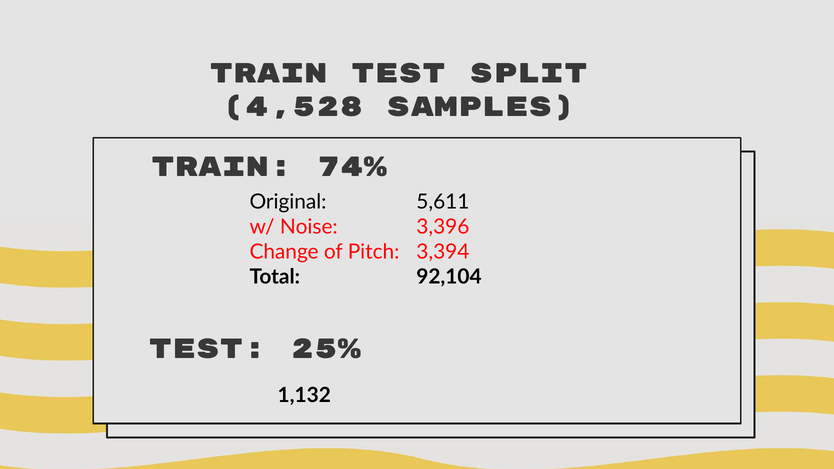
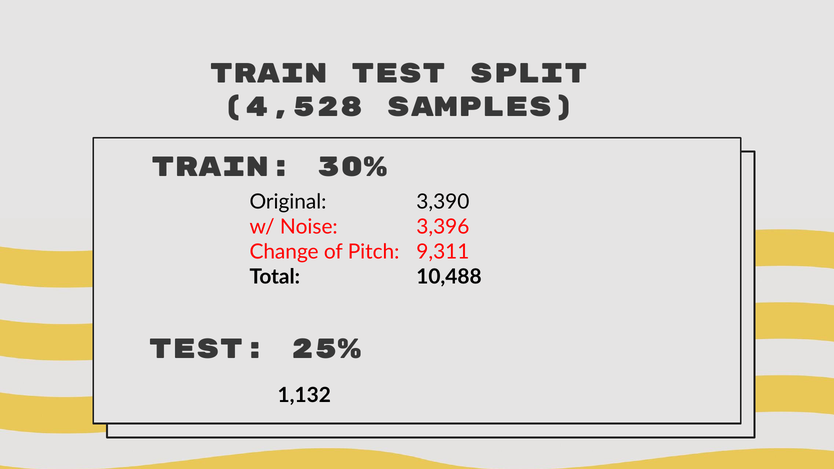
74%: 74% -> 30% (352, 167)
5,611: 5,611 -> 3,390 (443, 202)
3,394: 3,394 -> 9,311 (443, 252)
92,104: 92,104 -> 10,488 (449, 277)
